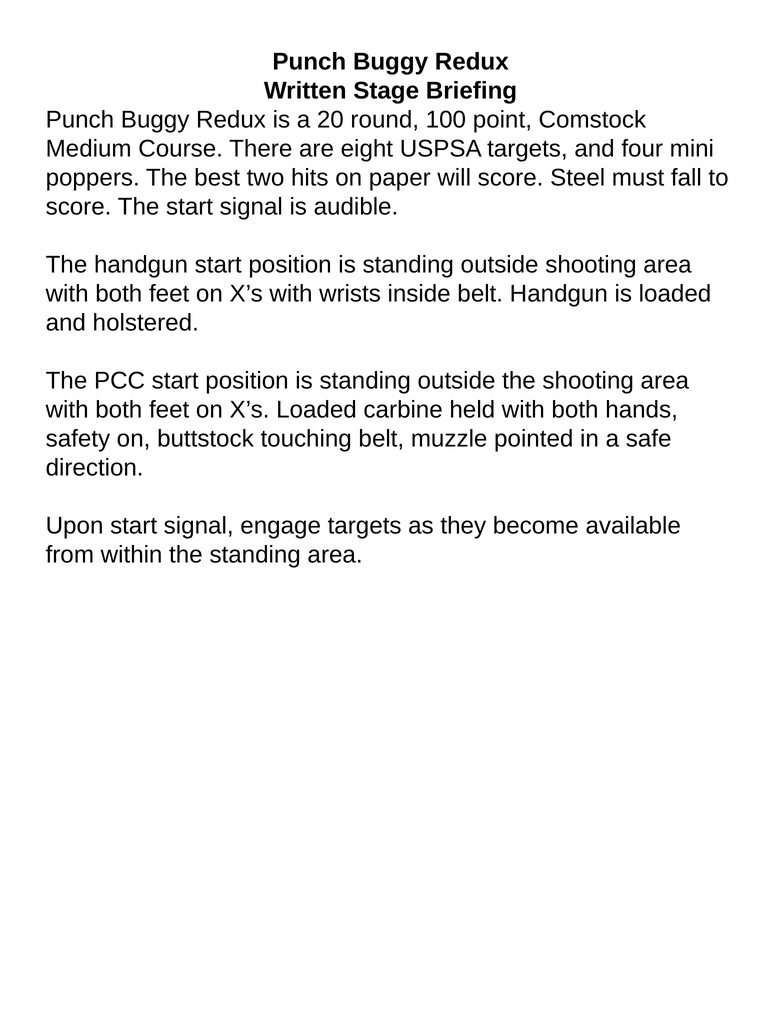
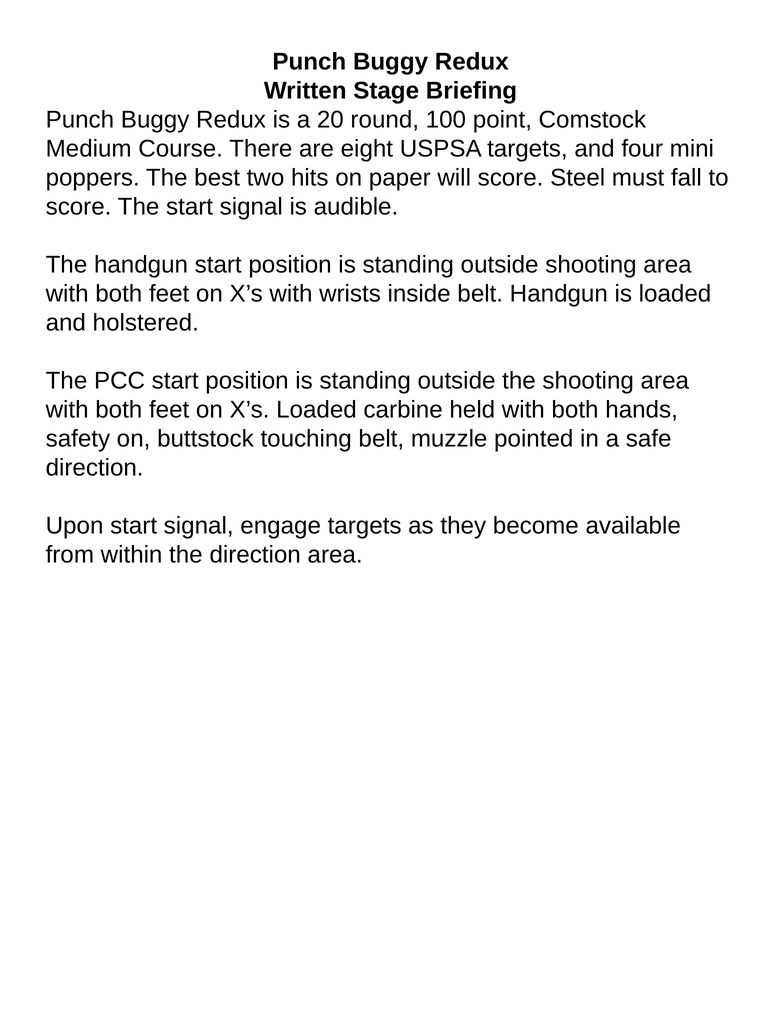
the standing: standing -> direction (255, 555)
